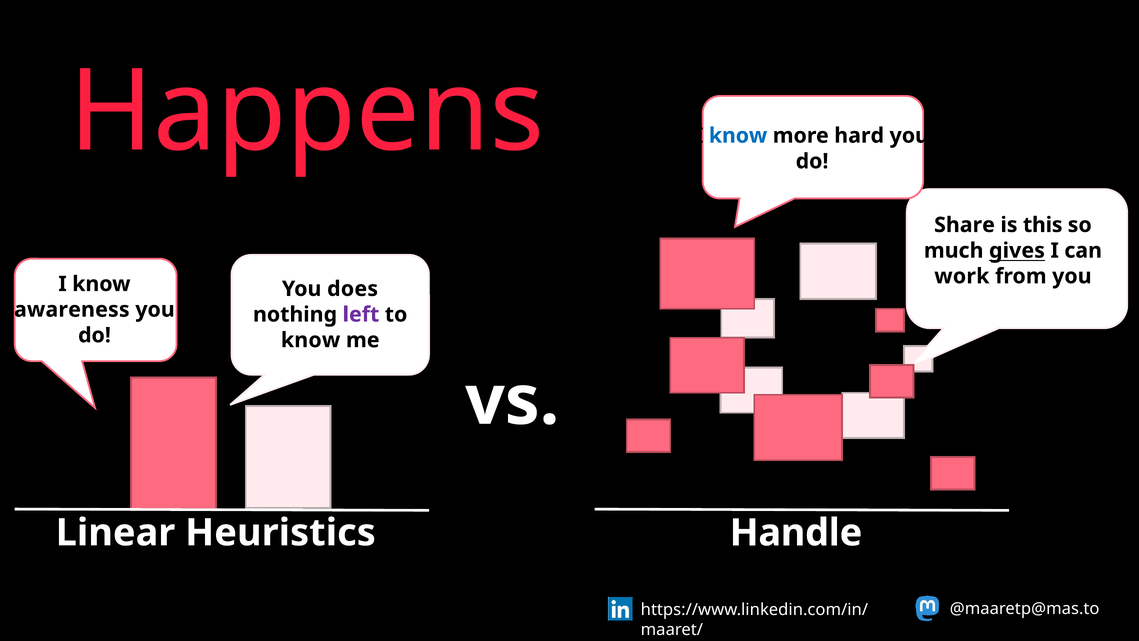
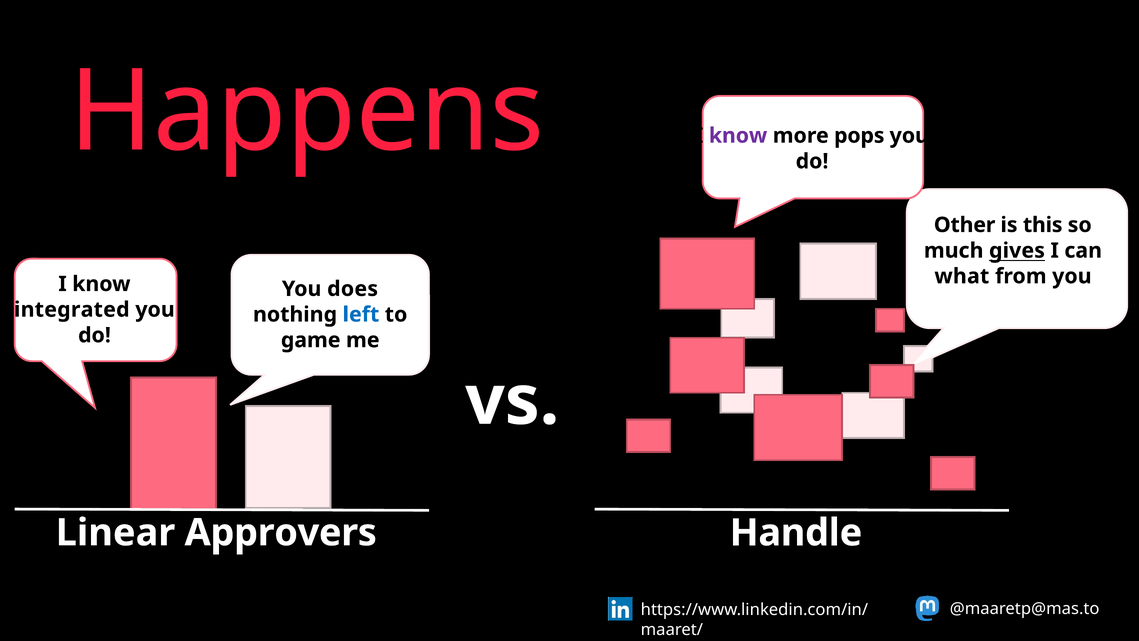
know colour: blue -> purple (738, 136)
hard: hard -> pops (859, 136)
Share: Share -> Other (965, 225)
work: work -> what (962, 276)
awareness: awareness -> integrated (72, 310)
left colour: purple -> blue (361, 314)
know: know -> game (311, 340)
Heuristics: Heuristics -> Approvers (281, 533)
